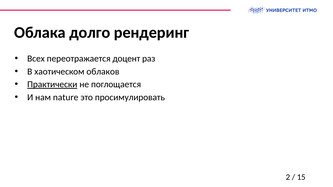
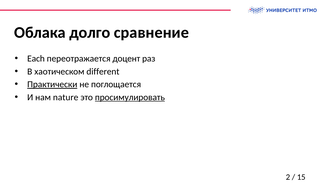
рендеринг: рендеринг -> сравнение (151, 33)
Всех: Всех -> Each (36, 59)
облаков: облаков -> different (103, 72)
просимулировать underline: none -> present (130, 98)
